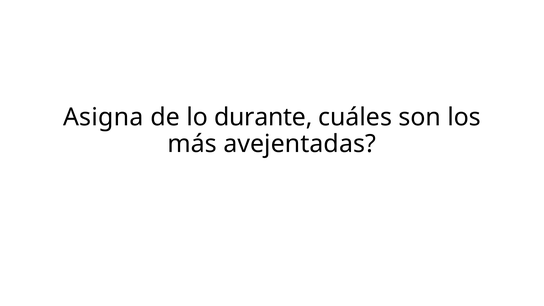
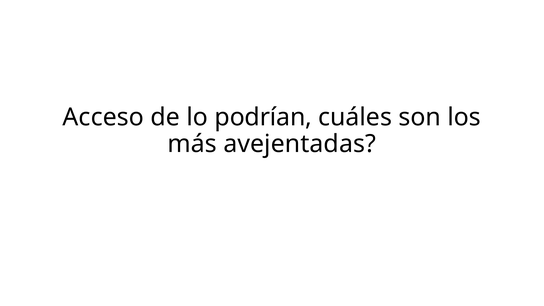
Asigna: Asigna -> Acceso (103, 117)
durante: durante -> podrían (263, 117)
